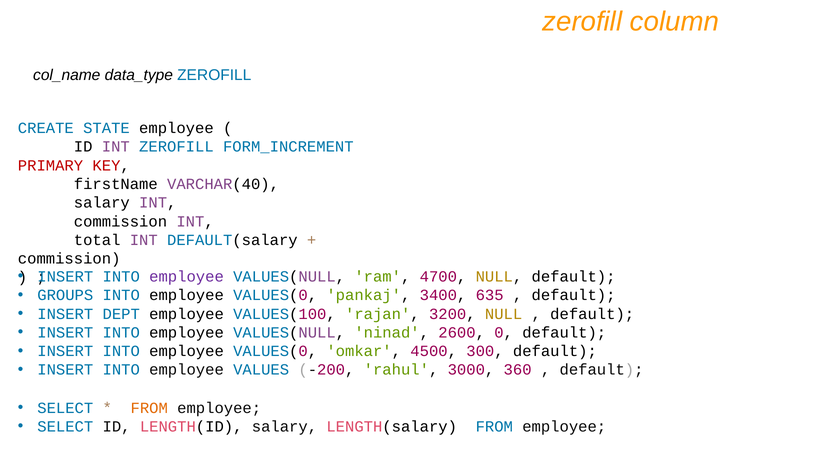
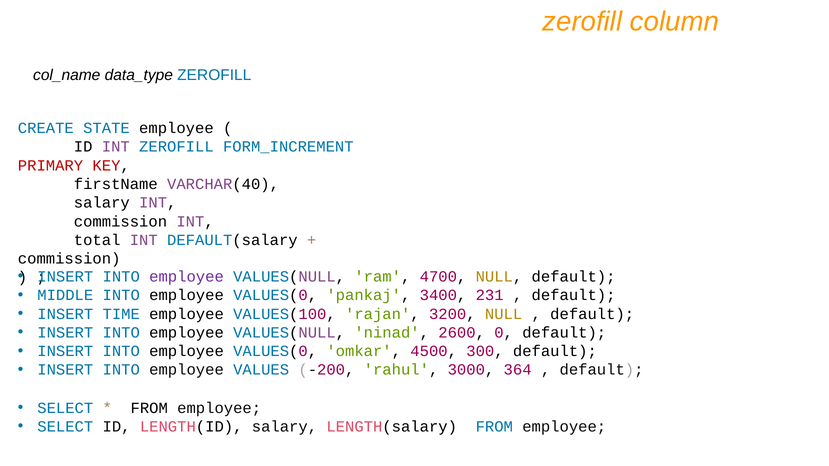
GROUPS: GROUPS -> MIDDLE (65, 295)
635: 635 -> 231 (490, 295)
DEPT: DEPT -> TIME (121, 314)
360: 360 -> 364 (518, 370)
FROM colour: orange -> black (149, 408)
